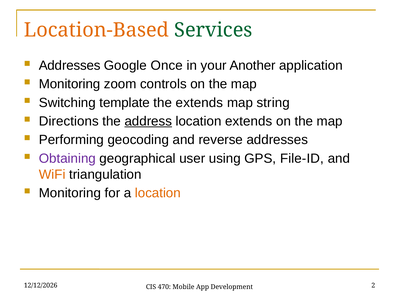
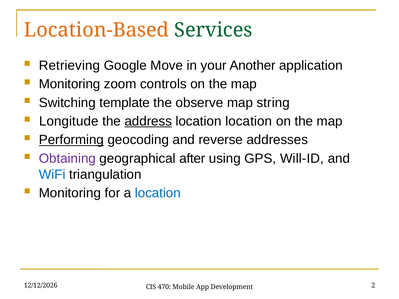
Addresses: Addresses -> Retrieving (70, 65)
Once: Once -> Move (167, 65)
the extends: extends -> observe (199, 103)
Directions: Directions -> Longitude (69, 121)
location extends: extends -> location (249, 121)
Performing underline: none -> present (71, 140)
user: user -> after (192, 159)
File-ID: File-ID -> Will-ID (302, 159)
WiFi colour: orange -> blue (52, 175)
location colour: orange -> blue (158, 193)
